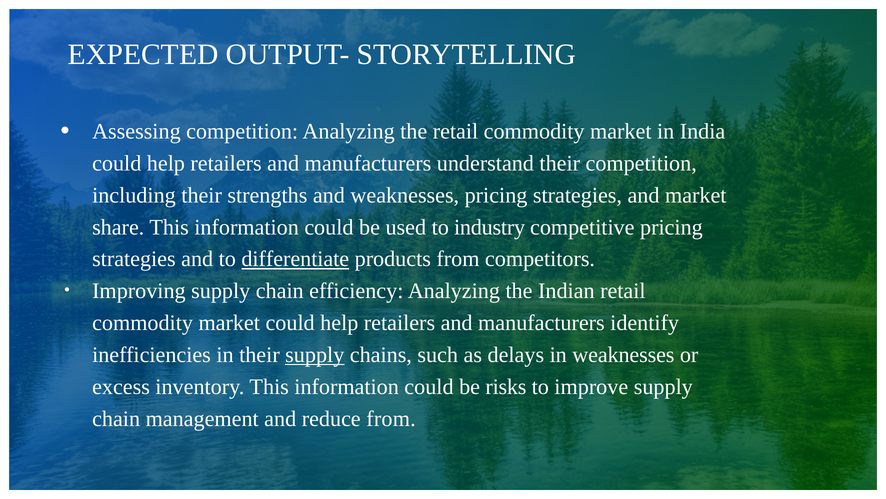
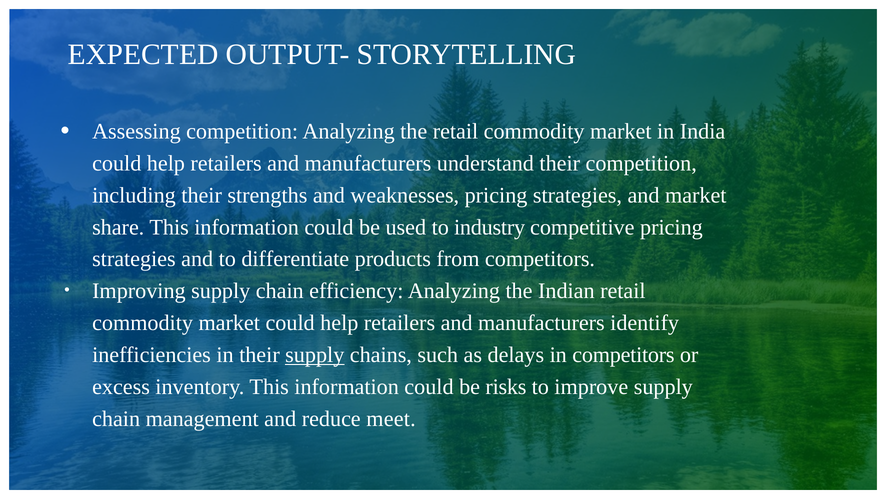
differentiate underline: present -> none (295, 259)
in weaknesses: weaknesses -> competitors (623, 354)
reduce from: from -> meet (391, 418)
